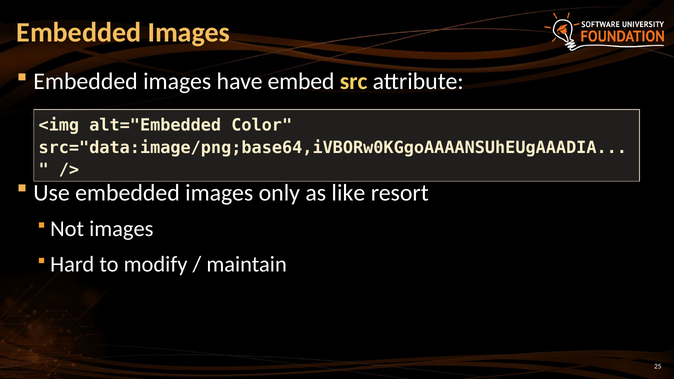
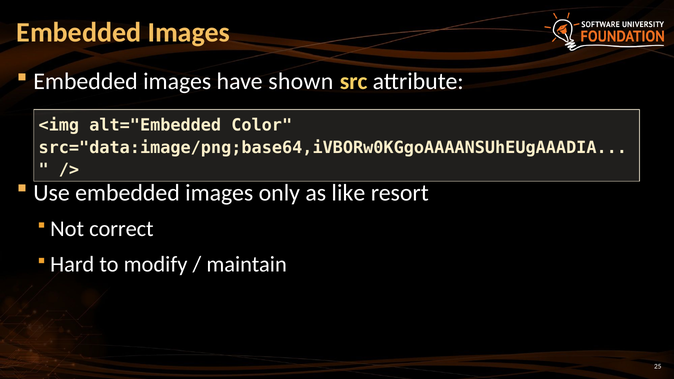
embed: embed -> shown (301, 82)
Not images: images -> correct (121, 229)
